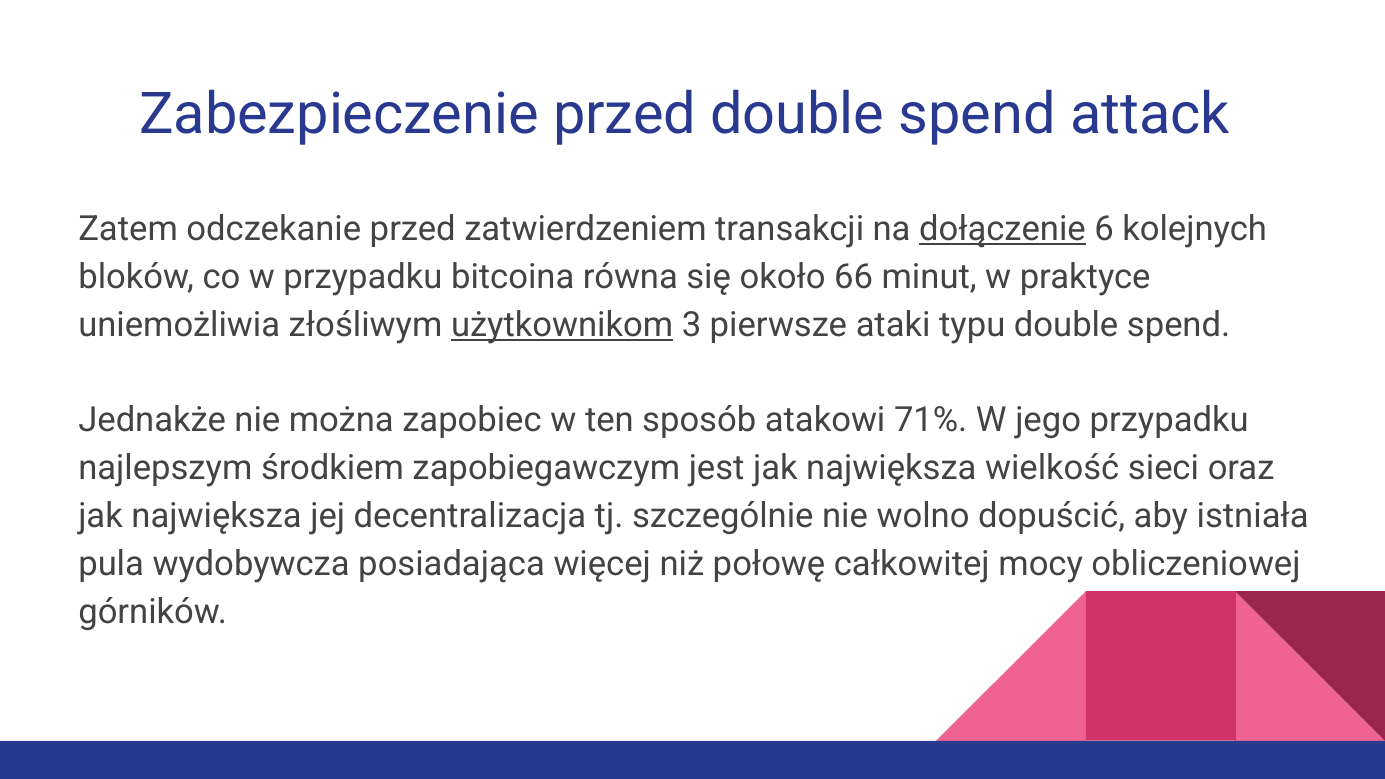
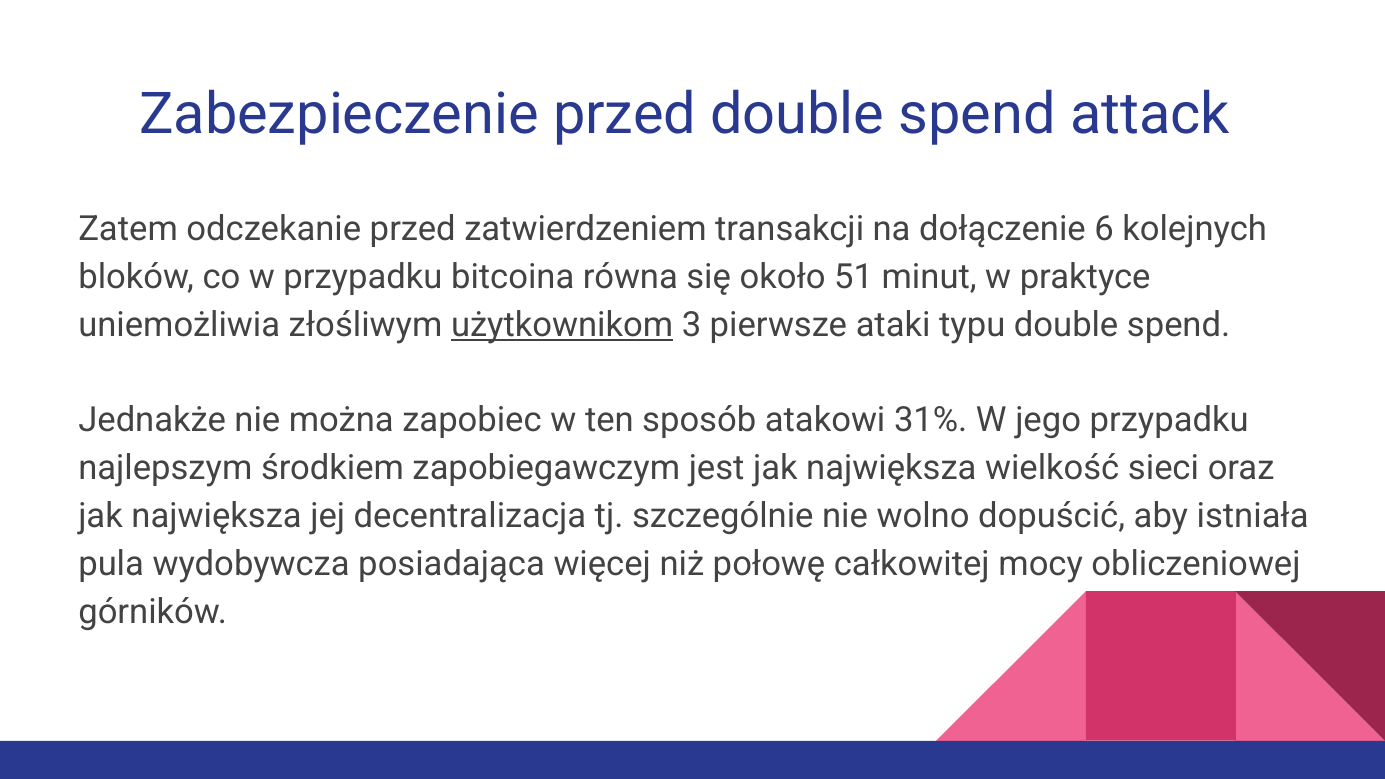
dołączenie underline: present -> none (1002, 230)
66: 66 -> 51 (854, 277)
71%: 71% -> 31% (931, 421)
